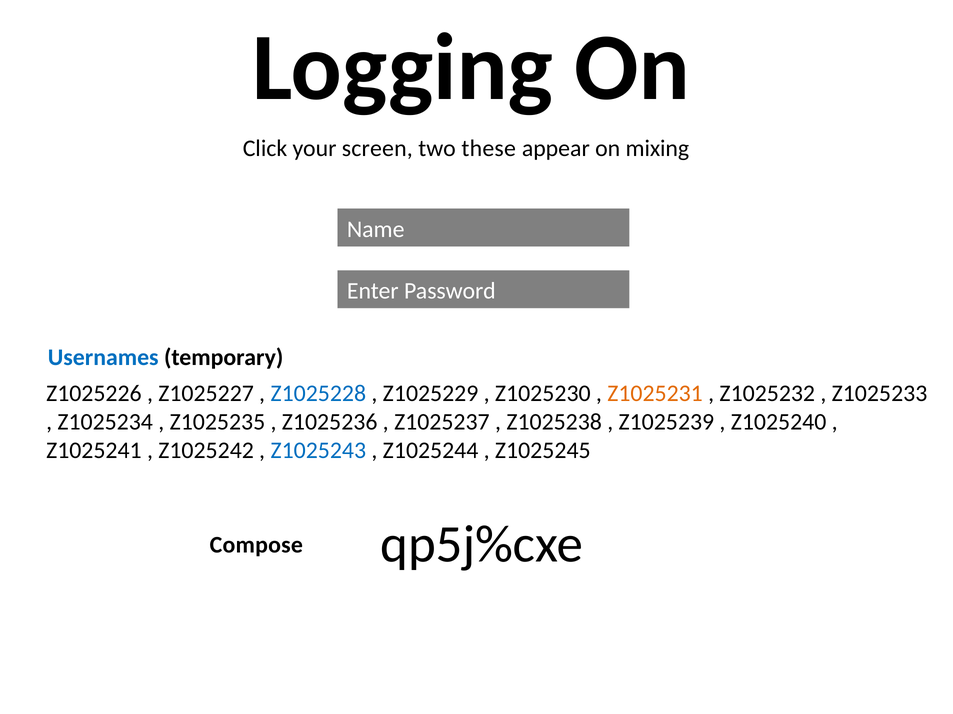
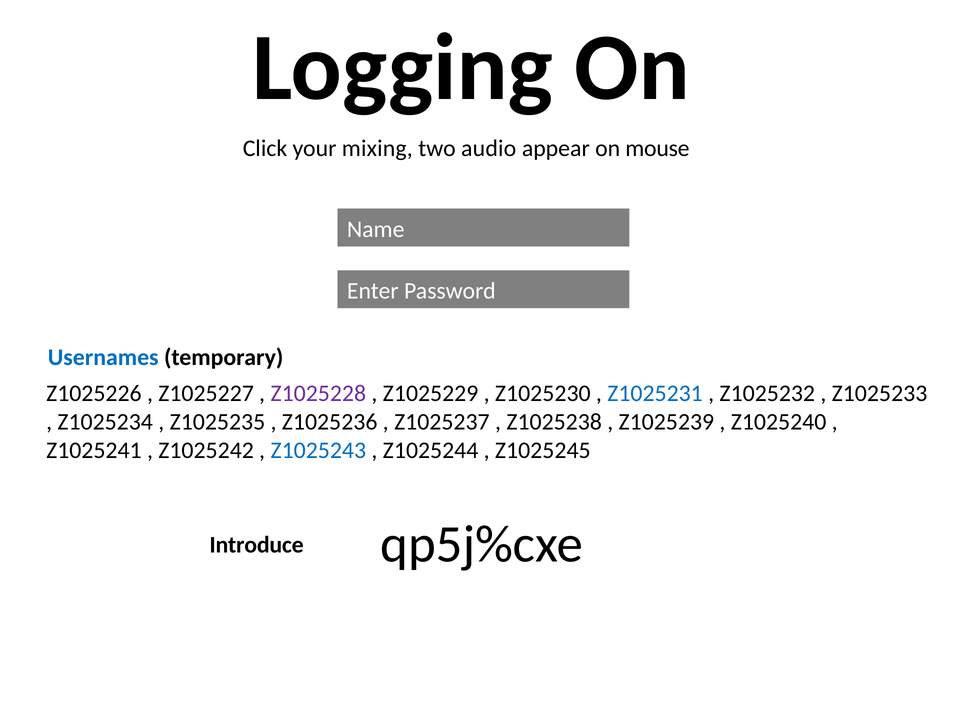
screen: screen -> mixing (377, 149)
these: these -> audio (489, 149)
mixing: mixing -> mouse (657, 149)
Z1025228 colour: blue -> purple (318, 394)
Z1025231 colour: orange -> blue (655, 394)
Compose: Compose -> Introduce (257, 546)
